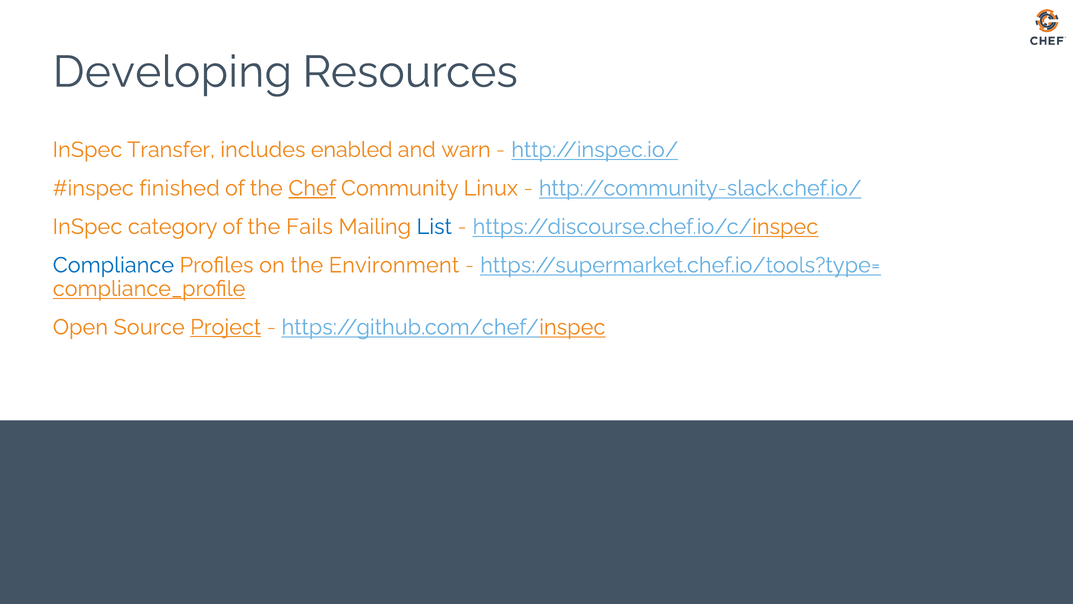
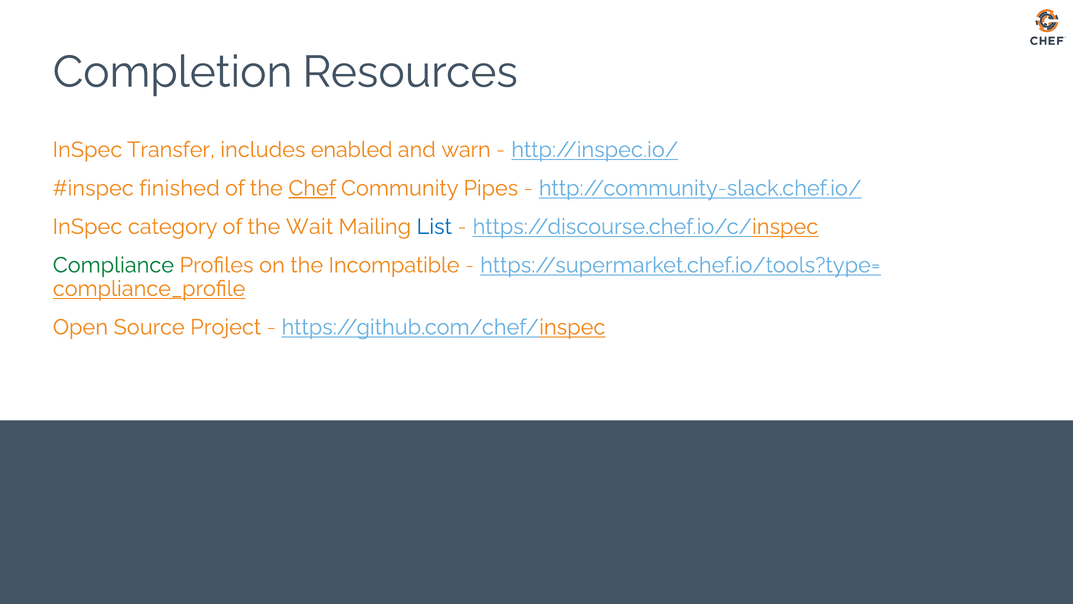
Developing: Developing -> Completion (173, 72)
Linux: Linux -> Pipes (491, 188)
Fails: Fails -> Wait (310, 227)
Compliance colour: blue -> green (113, 265)
Environment: Environment -> Incompatible (394, 265)
Project underline: present -> none (226, 327)
